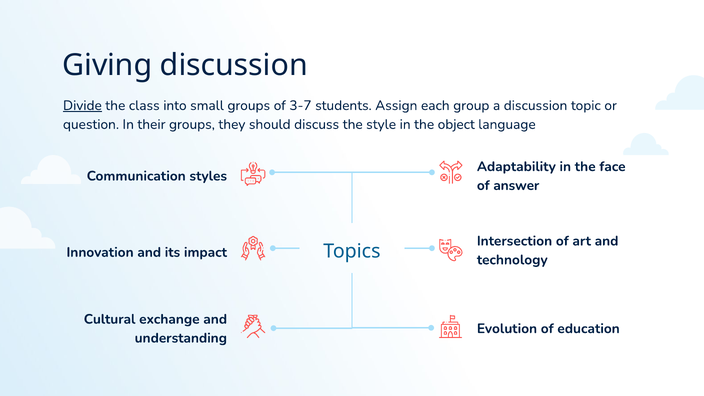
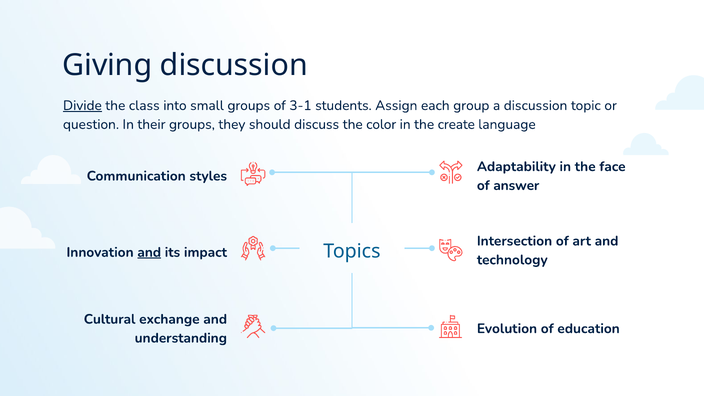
3-7: 3-7 -> 3-1 (300, 105)
style: style -> color (381, 124)
object: object -> create (456, 124)
and underline: none -> present (149, 252)
